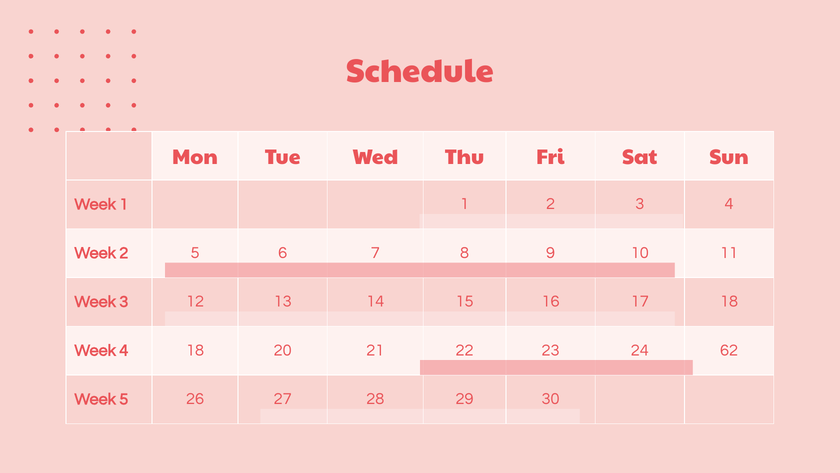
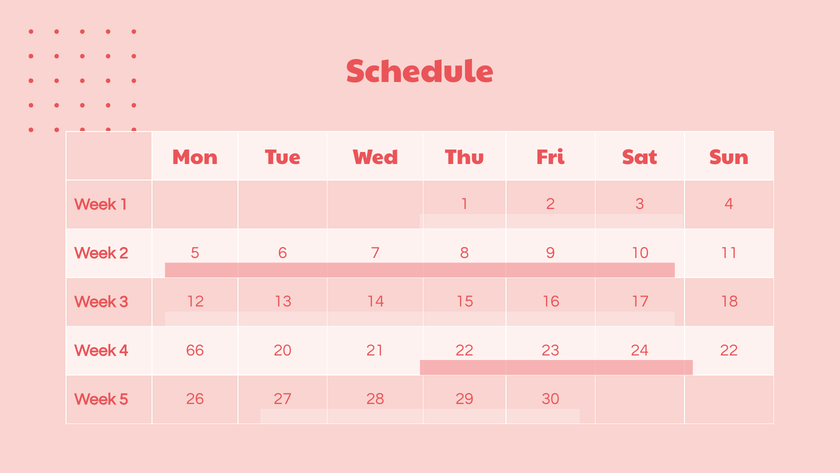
4 18: 18 -> 66 (195, 350)
62: 62 -> 22 (729, 350)
